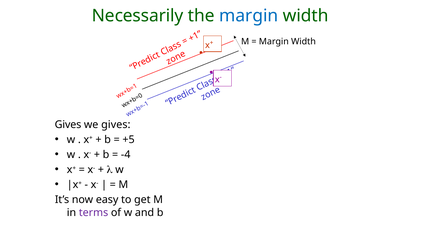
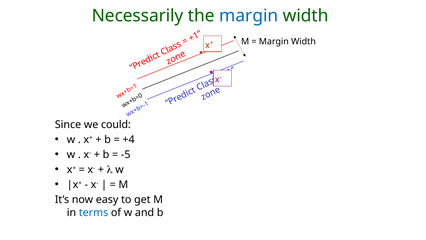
Gives: Gives -> Since (68, 124)
we gives: gives -> could (116, 124)
+5: +5 -> +4 (129, 139)
-4: -4 -> -5 (126, 154)
terms colour: purple -> blue (94, 212)
